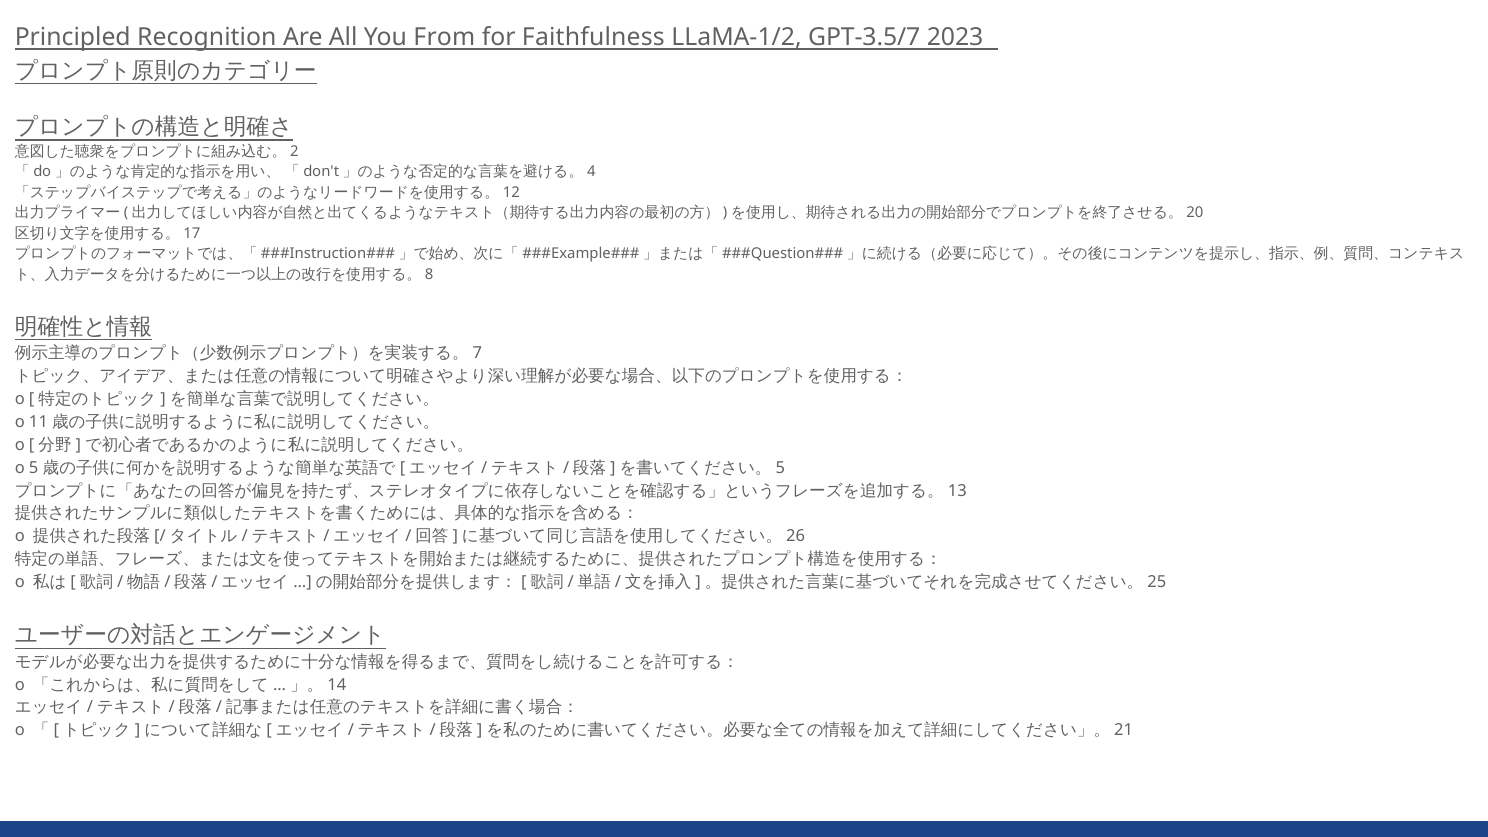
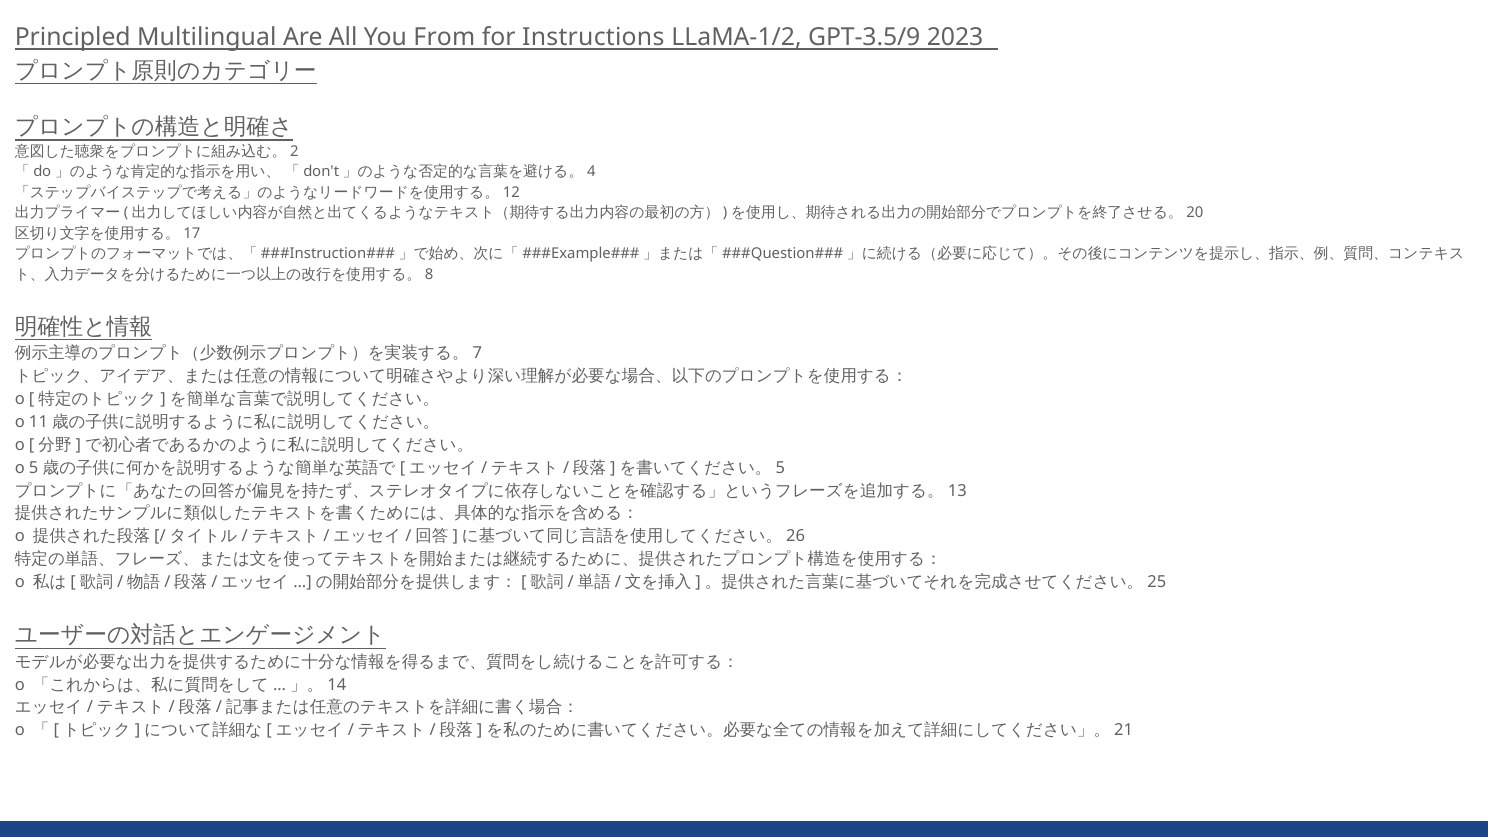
Recognition: Recognition -> Multilingual (207, 38)
Faithfulness: Faithfulness -> Instructions (593, 38)
GPT-3.5/7: GPT-3.5/7 -> GPT-3.5/9 (864, 38)
